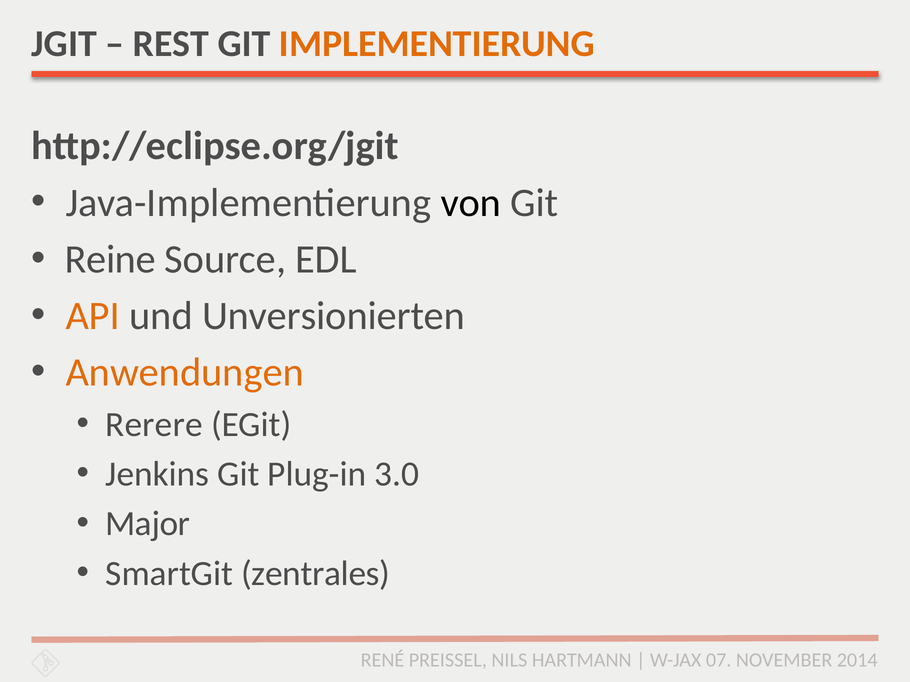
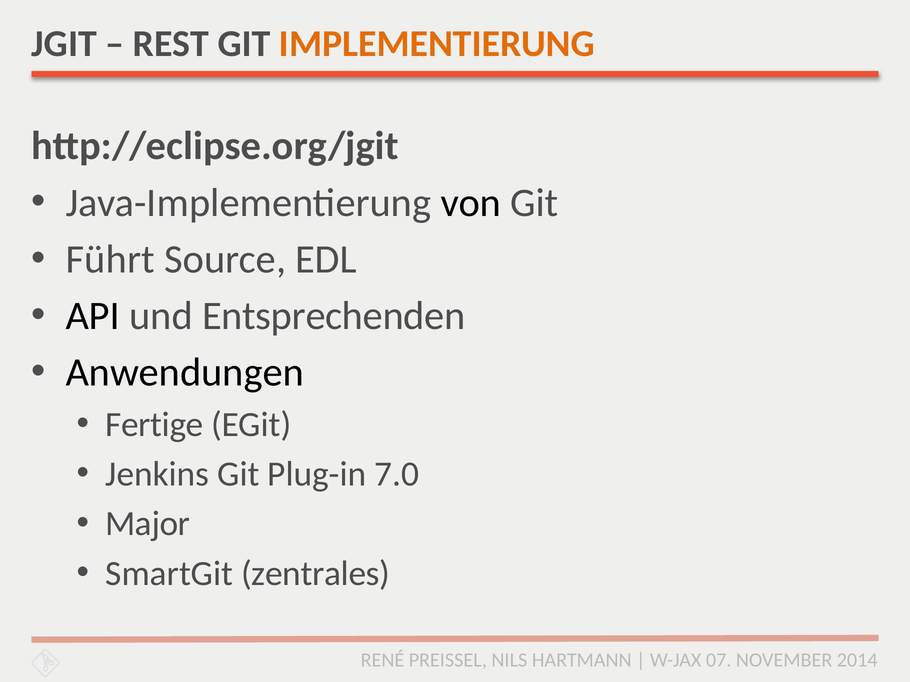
Reine: Reine -> Führt (110, 259)
API colour: orange -> black (93, 316)
Unversionierten: Unversionierten -> Entsprechenden (334, 316)
Anwendungen colour: orange -> black (185, 373)
Rerere: Rerere -> Fertige (154, 425)
3.0: 3.0 -> 7.0 (397, 475)
